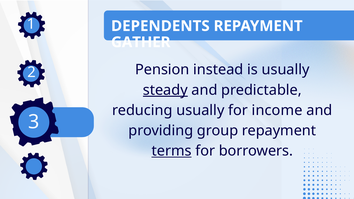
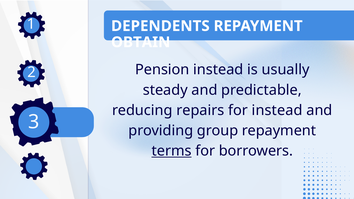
GATHER: GATHER -> OBTAIN (141, 42)
steady underline: present -> none (165, 90)
reducing usually: usually -> repairs (200, 110)
for income: income -> instead (277, 110)
